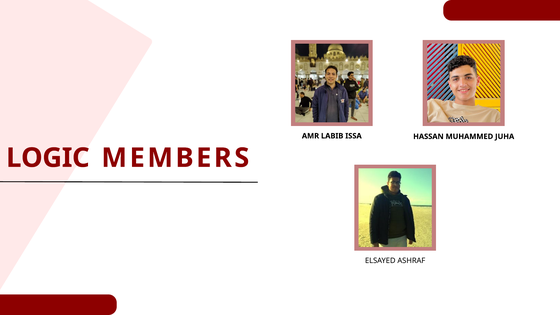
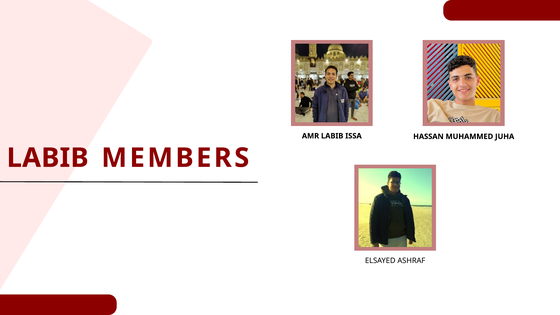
LOGIC: LOGIC -> LABIB (48, 158)
